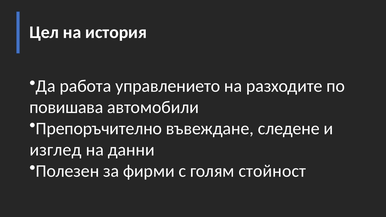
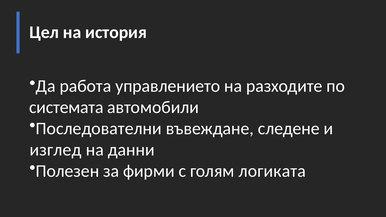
повишава: повишава -> системата (66, 107)
Препоръчително: Препоръчително -> Последователни (99, 129)
стойност: стойност -> логиката (272, 171)
